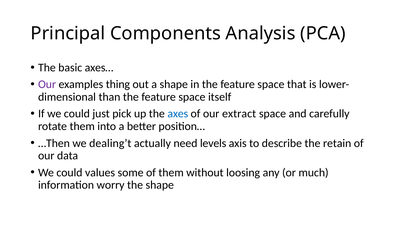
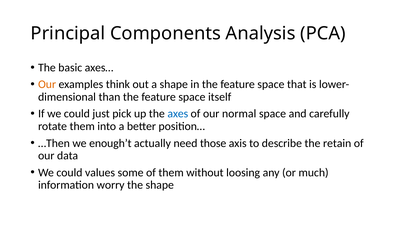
Our colour: purple -> orange (47, 85)
thing: thing -> think (118, 85)
extract: extract -> normal (239, 114)
dealing’t: dealing’t -> enough’t (110, 144)
levels: levels -> those (213, 144)
